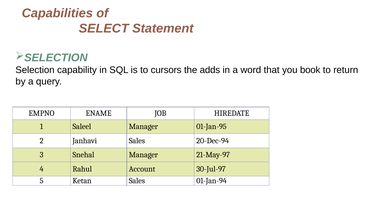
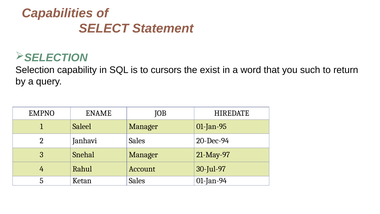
adds: adds -> exist (210, 70)
book: book -> such (310, 70)
